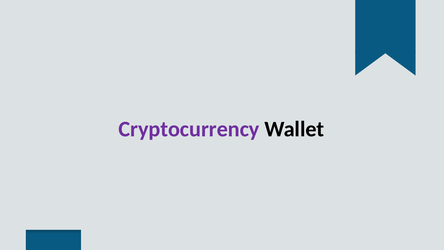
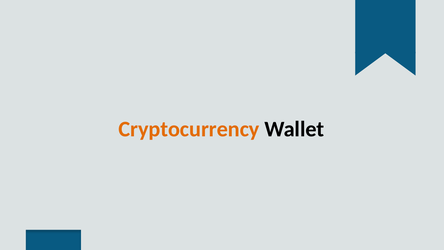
Cryptocurrency colour: purple -> orange (189, 129)
